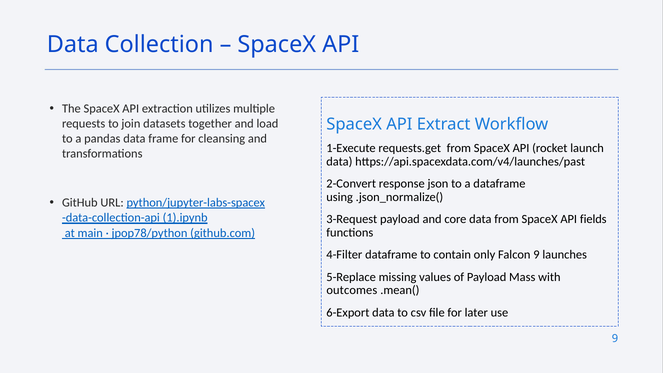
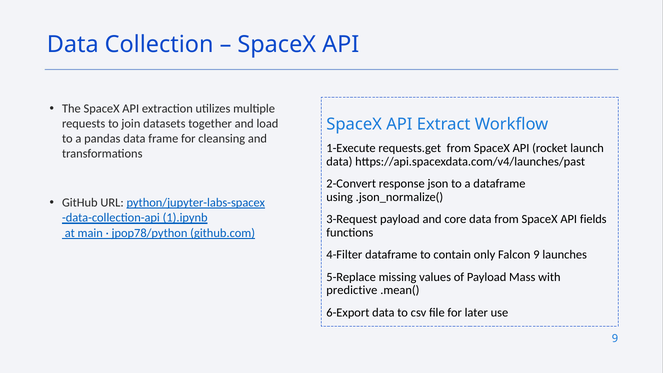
outcomes: outcomes -> predictive (352, 290)
